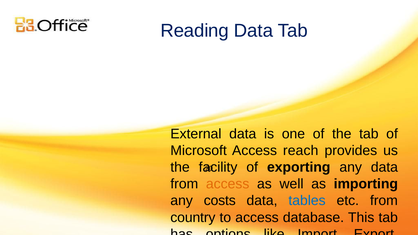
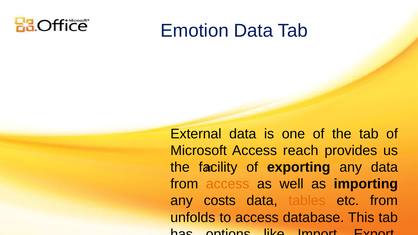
Reading: Reading -> Emotion (195, 31)
tables colour: blue -> orange (307, 201)
country: country -> unfolds (193, 218)
